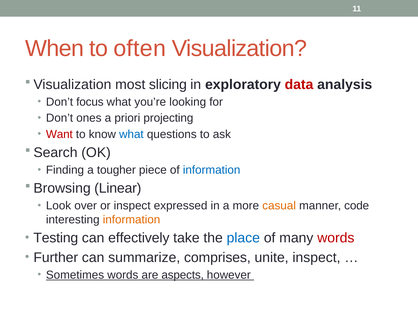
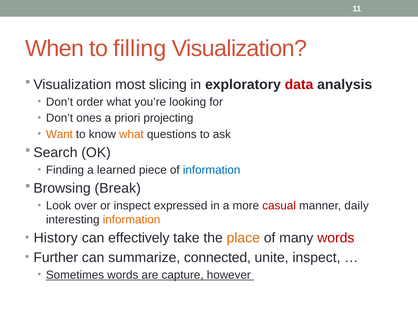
often: often -> filling (140, 49)
focus: focus -> order (90, 102)
Want colour: red -> orange (59, 135)
what colour: blue -> orange (131, 135)
tougher: tougher -> learned (116, 170)
Linear: Linear -> Break (118, 189)
casual colour: orange -> red (279, 206)
code: code -> daily (357, 206)
Testing: Testing -> History (56, 238)
place colour: blue -> orange (243, 238)
comprises: comprises -> connected (217, 258)
aspects: aspects -> capture (183, 275)
